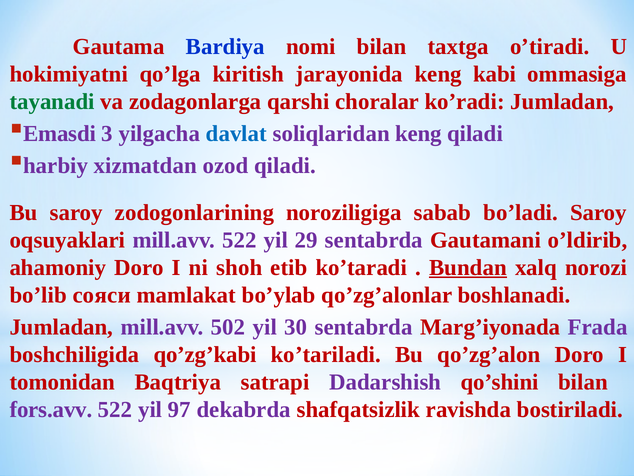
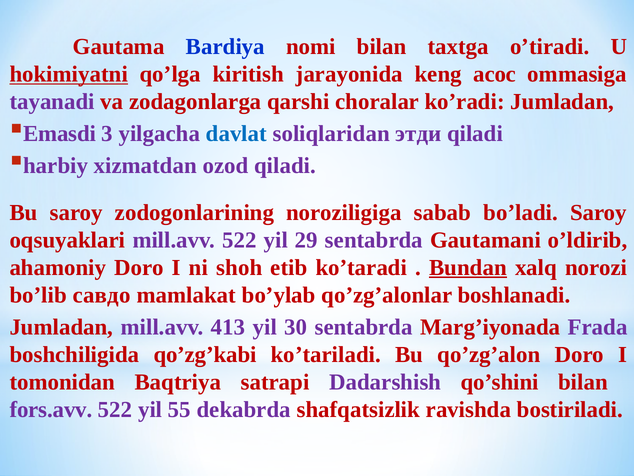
hokimiyatni underline: none -> present (69, 74)
kabi: kabi -> асос (495, 74)
tayanadi colour: green -> purple (52, 101)
soliqlaridan keng: keng -> этди (418, 133)
сояси: сояси -> савдо (102, 295)
502: 502 -> 413 (228, 327)
97: 97 -> 55 (179, 409)
